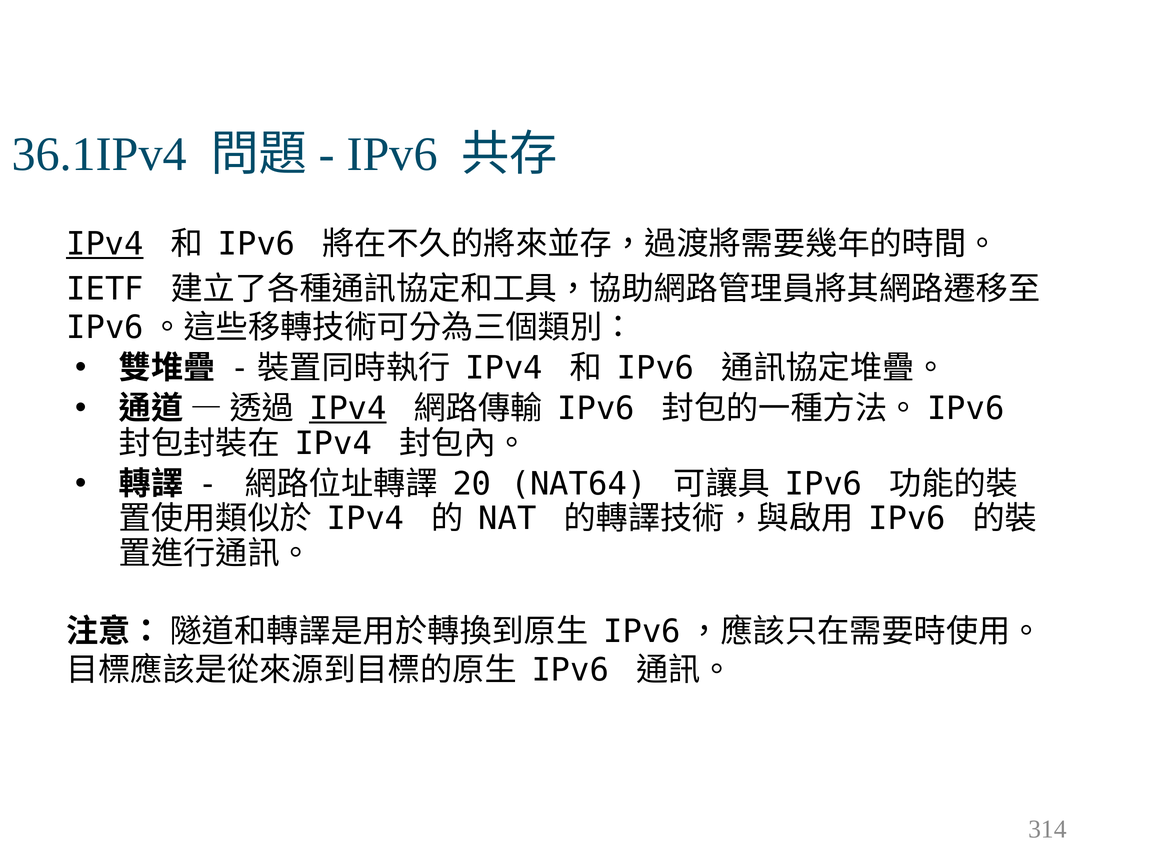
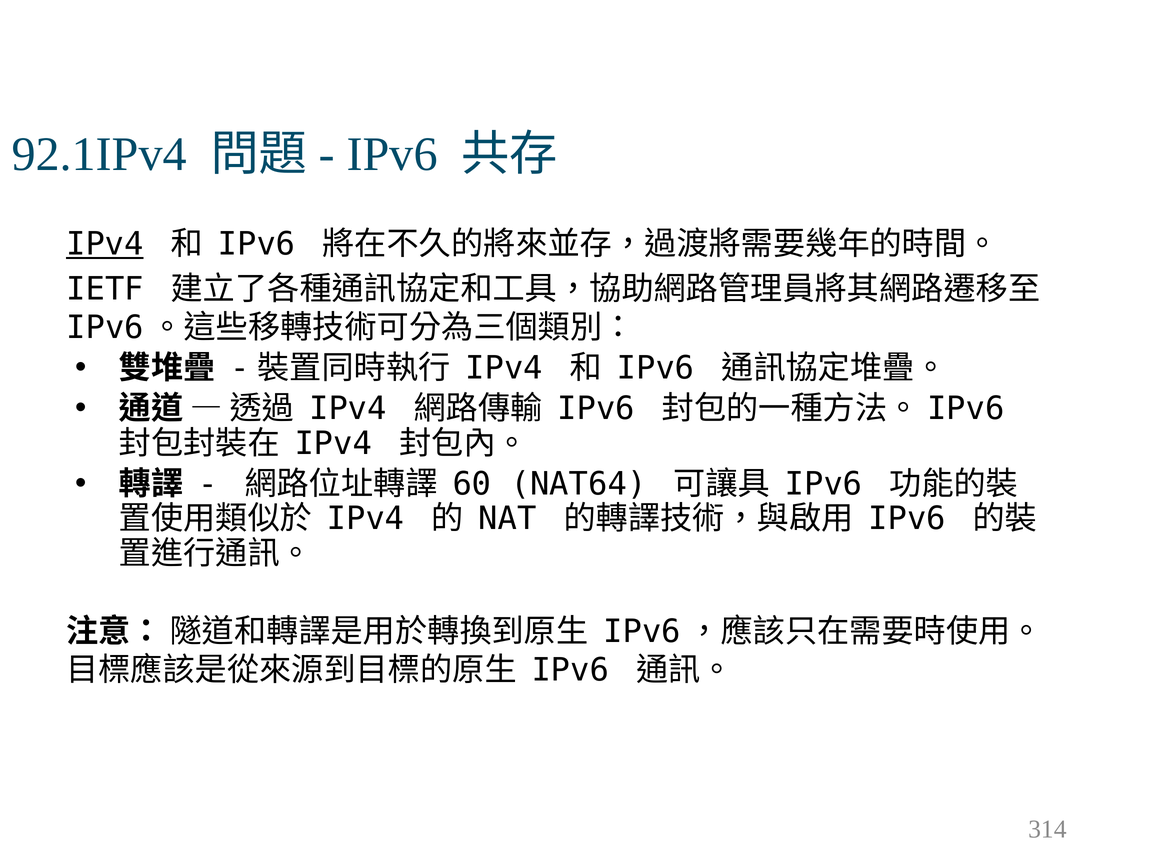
36.1IPv4: 36.1IPv4 -> 92.1IPv4 (99, 154)
IPv4 underline: present -> none (348, 409)
20: 20 -> 60 (472, 484)
